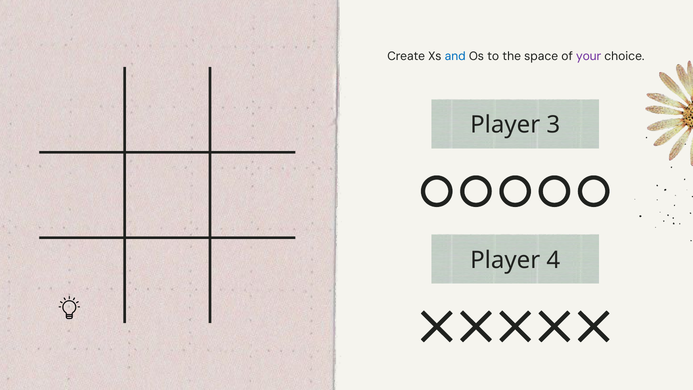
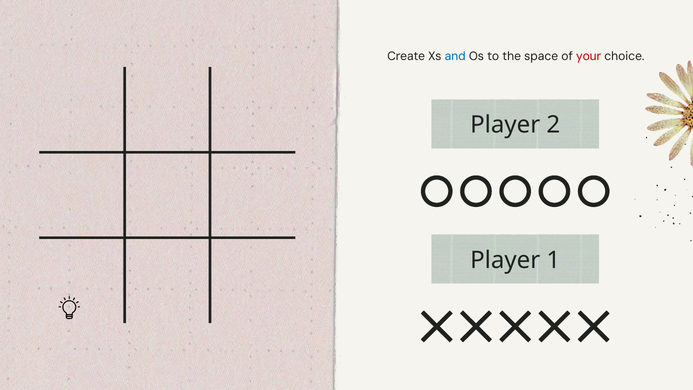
your colour: purple -> red (589, 56)
3: 3 -> 2 (553, 125)
4: 4 -> 1 (553, 260)
